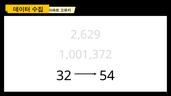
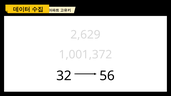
54: 54 -> 56 (107, 76)
